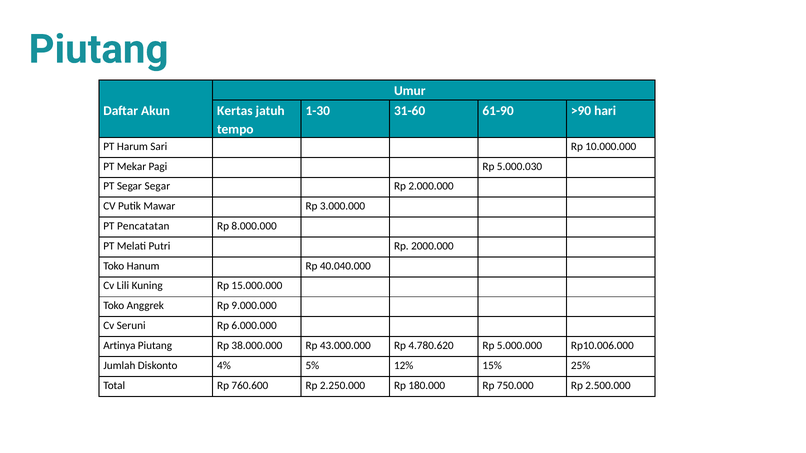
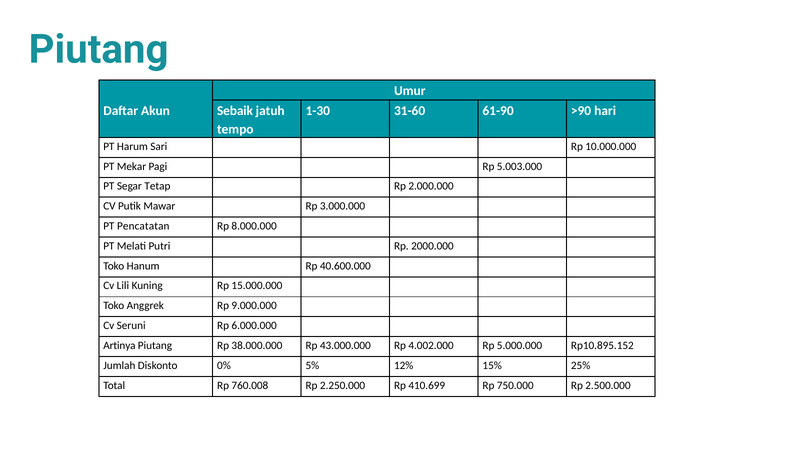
Kertas: Kertas -> Sebaik (235, 111)
5.000.030: 5.000.030 -> 5.003.000 (519, 166)
Segar Segar: Segar -> Tetap (157, 186)
40.040.000: 40.040.000 -> 40.600.000 (345, 266)
4.780.620: 4.780.620 -> 4.002.000 (431, 346)
Rp10.006.000: Rp10.006.000 -> Rp10.895.152 (602, 346)
4%: 4% -> 0% (224, 366)
760.600: 760.600 -> 760.008 (250, 386)
180.000: 180.000 -> 410.699 (427, 386)
